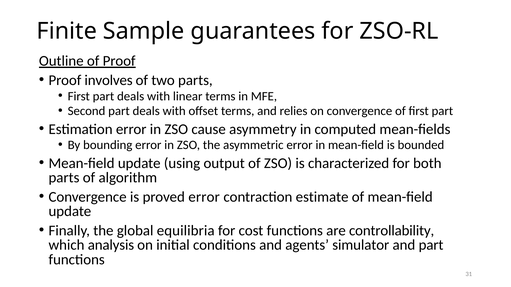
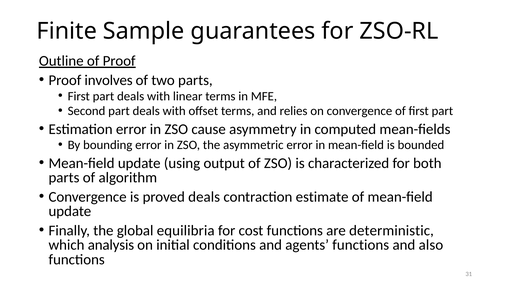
proved error: error -> deals (204, 197)
controllability: controllability -> deterministic (392, 231)
agents simulator: simulator -> functions (361, 245)
and part: part -> also (431, 245)
